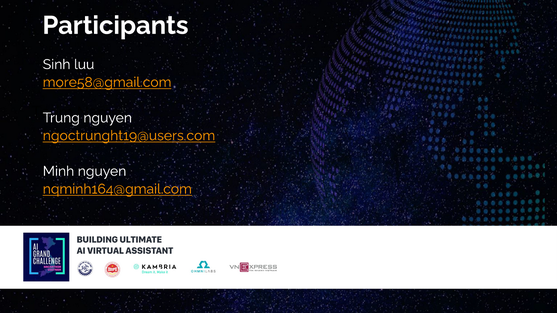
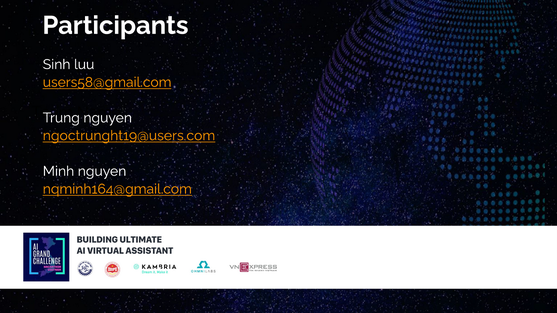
more58@gmail.com: more58@gmail.com -> users58@gmail.com (107, 82)
